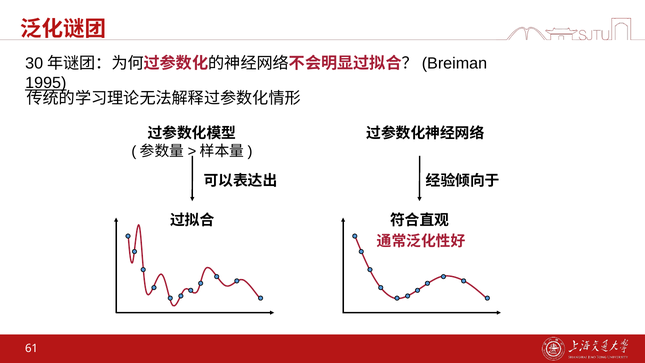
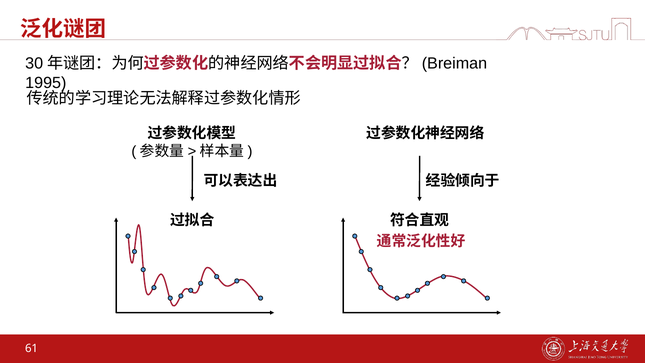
1995 underline: present -> none (46, 83)
